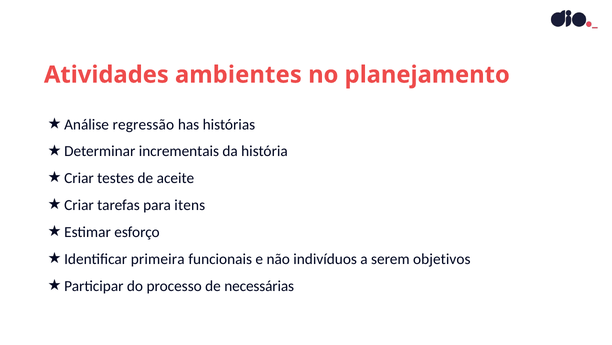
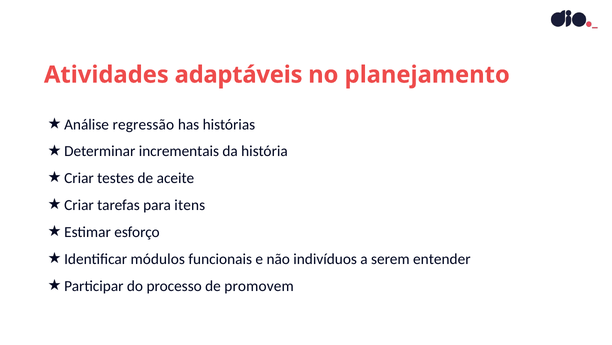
ambientes: ambientes -> adaptáveis (239, 75)
primeira: primeira -> módulos (158, 259)
objetivos: objetivos -> entender (442, 259)
necessárias: necessárias -> promovem (259, 285)
